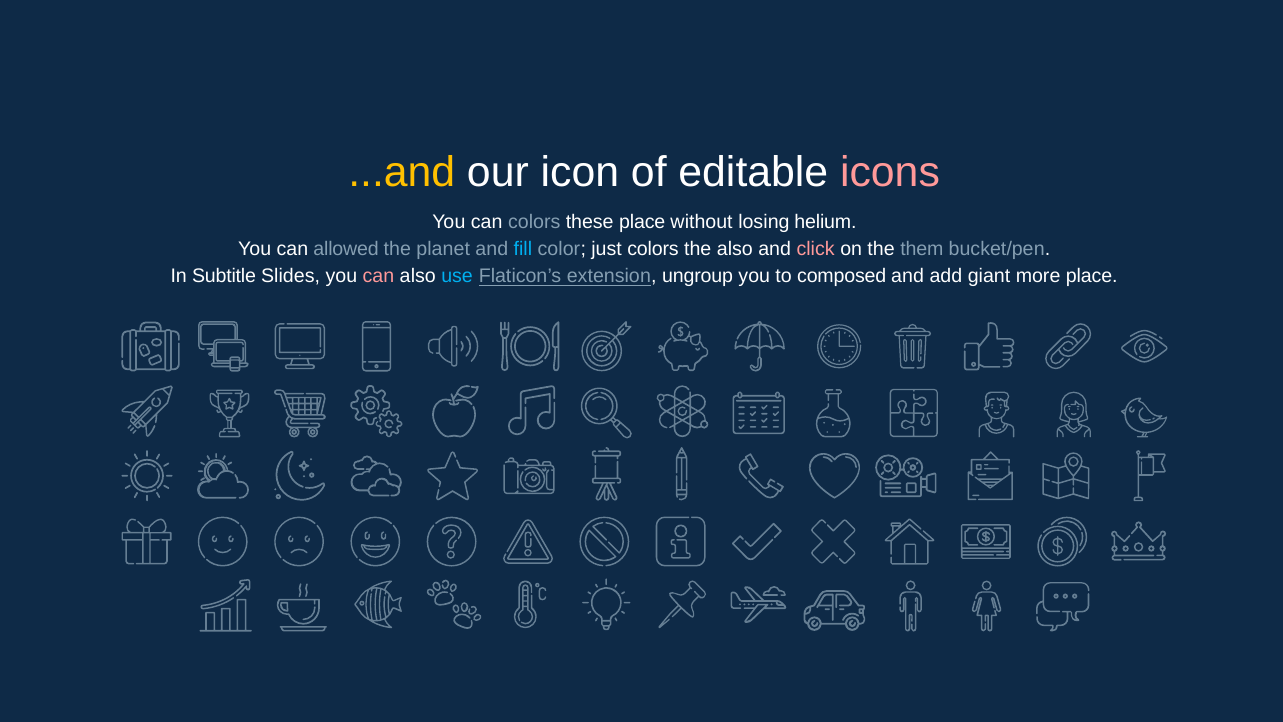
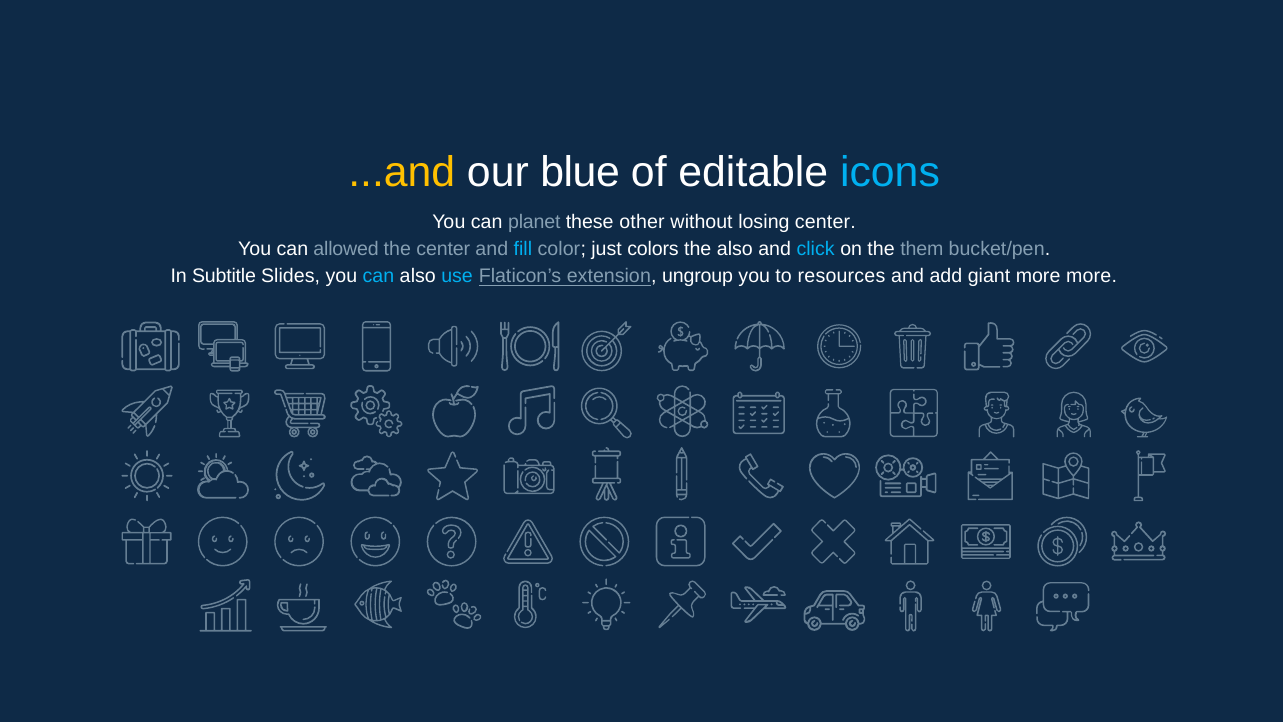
icon: icon -> blue (580, 172)
icons colour: pink -> light blue (890, 172)
can colors: colors -> planet (534, 222)
these place: place -> other (642, 222)
losing helium: helium -> center (825, 222)
the planet: planet -> center (443, 249)
click colour: pink -> light blue (816, 249)
can colour: pink -> light blue (378, 276)
composed: composed -> resources (842, 276)
more place: place -> more (1092, 276)
